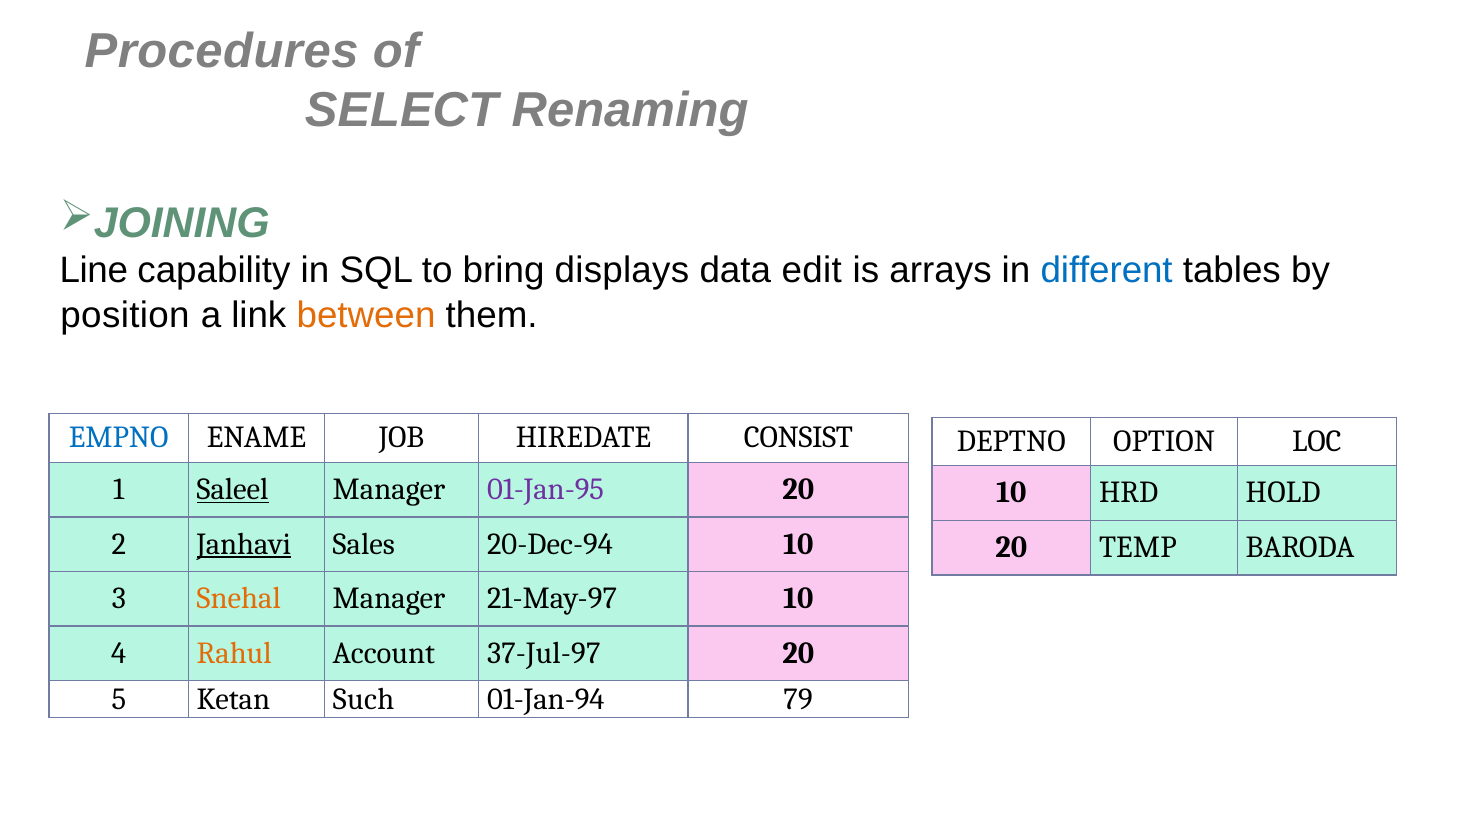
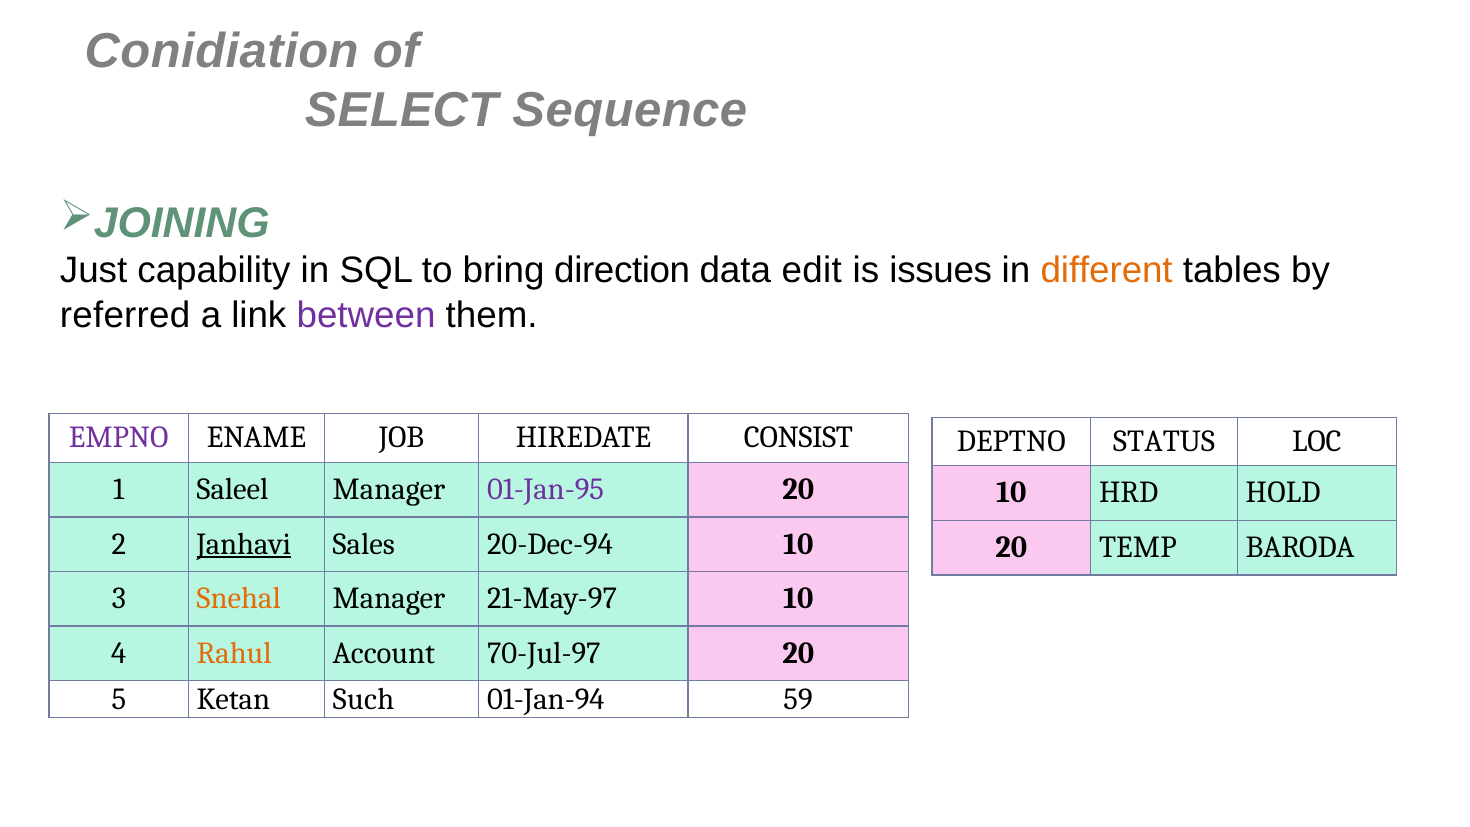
Procedures: Procedures -> Conidiation (222, 51)
Renaming: Renaming -> Sequence (630, 110)
Line: Line -> Just (94, 271)
displays: displays -> direction (622, 271)
arrays: arrays -> issues (941, 271)
different colour: blue -> orange (1107, 271)
position: position -> referred (125, 315)
between colour: orange -> purple (366, 315)
EMPNO colour: blue -> purple (119, 438)
OPTION: OPTION -> STATUS (1164, 441)
Saleel underline: present -> none (233, 489)
37-Jul-97: 37-Jul-97 -> 70-Jul-97 (544, 653)
79: 79 -> 59 (798, 699)
